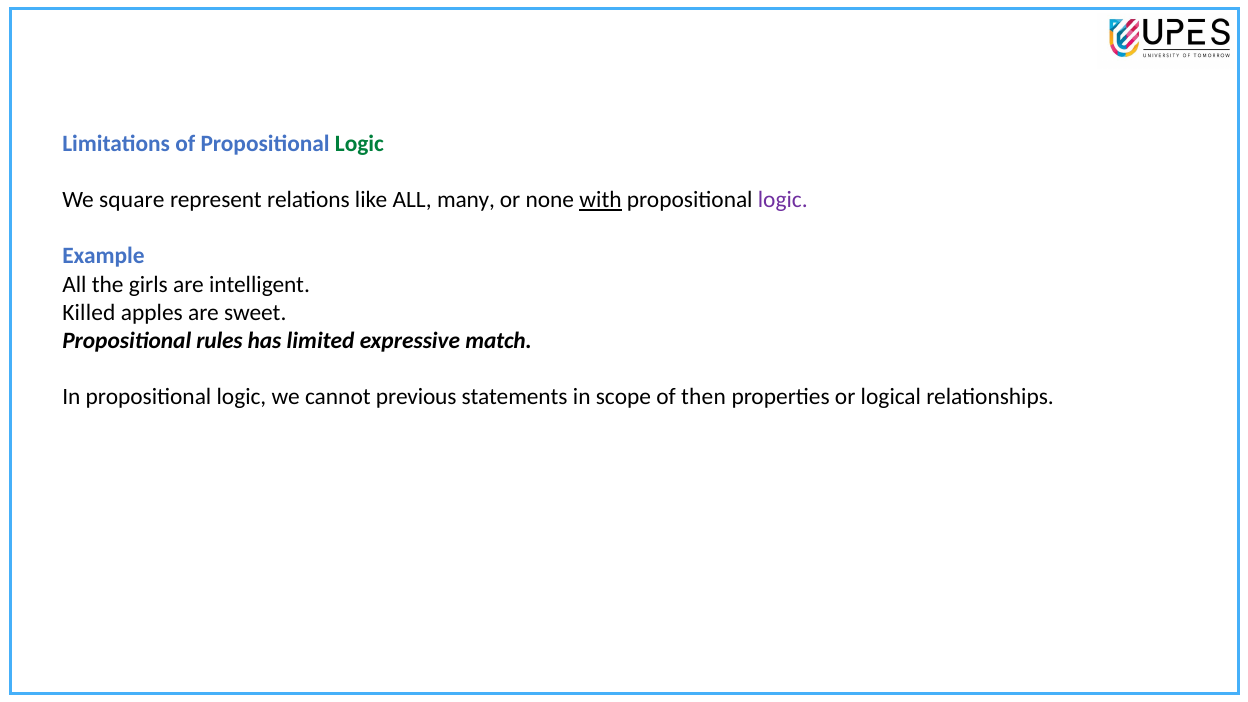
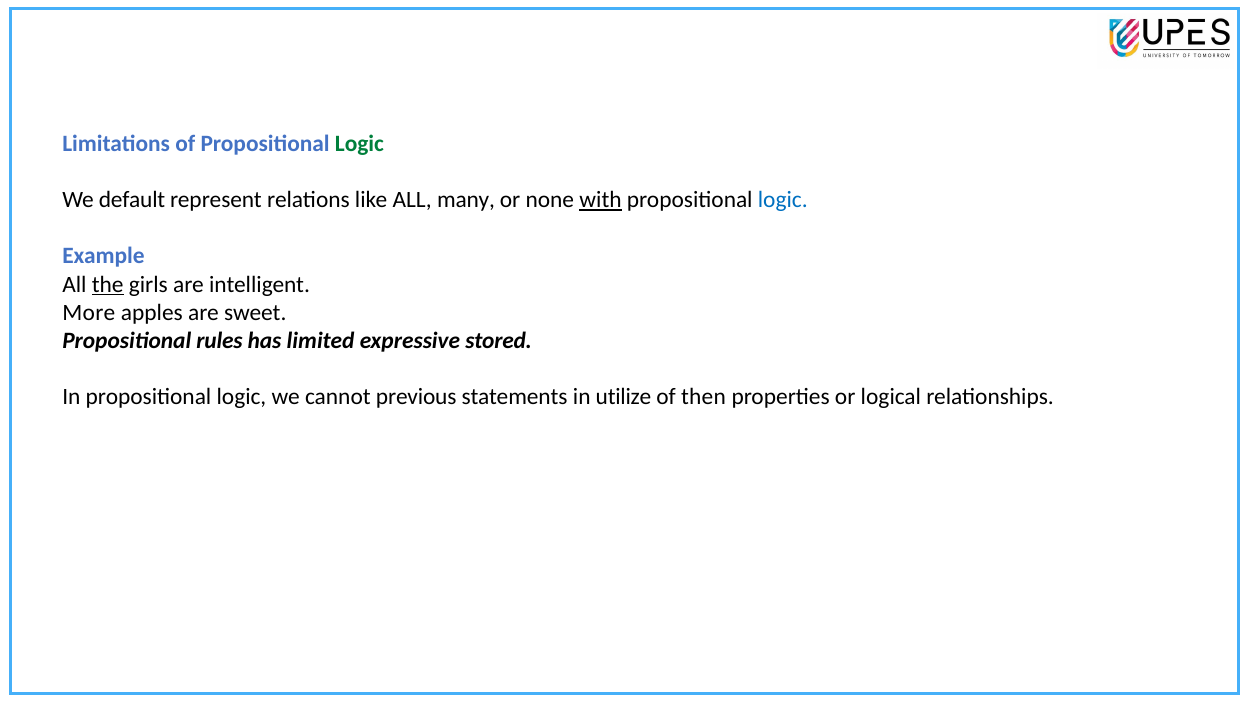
square: square -> default (132, 200)
logic colour: purple -> blue (783, 200)
the underline: none -> present (108, 284)
Killed: Killed -> More (89, 312)
match: match -> stored (499, 340)
scope: scope -> utilize (624, 397)
